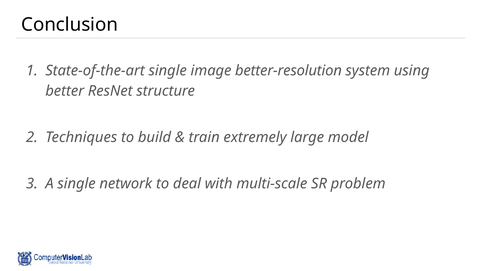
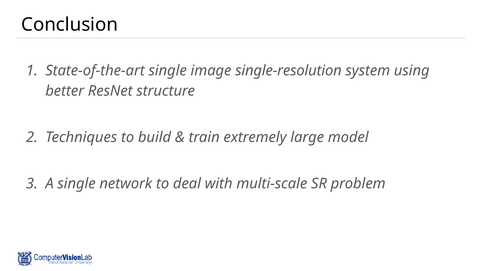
better-resolution: better-resolution -> single-resolution (288, 71)
